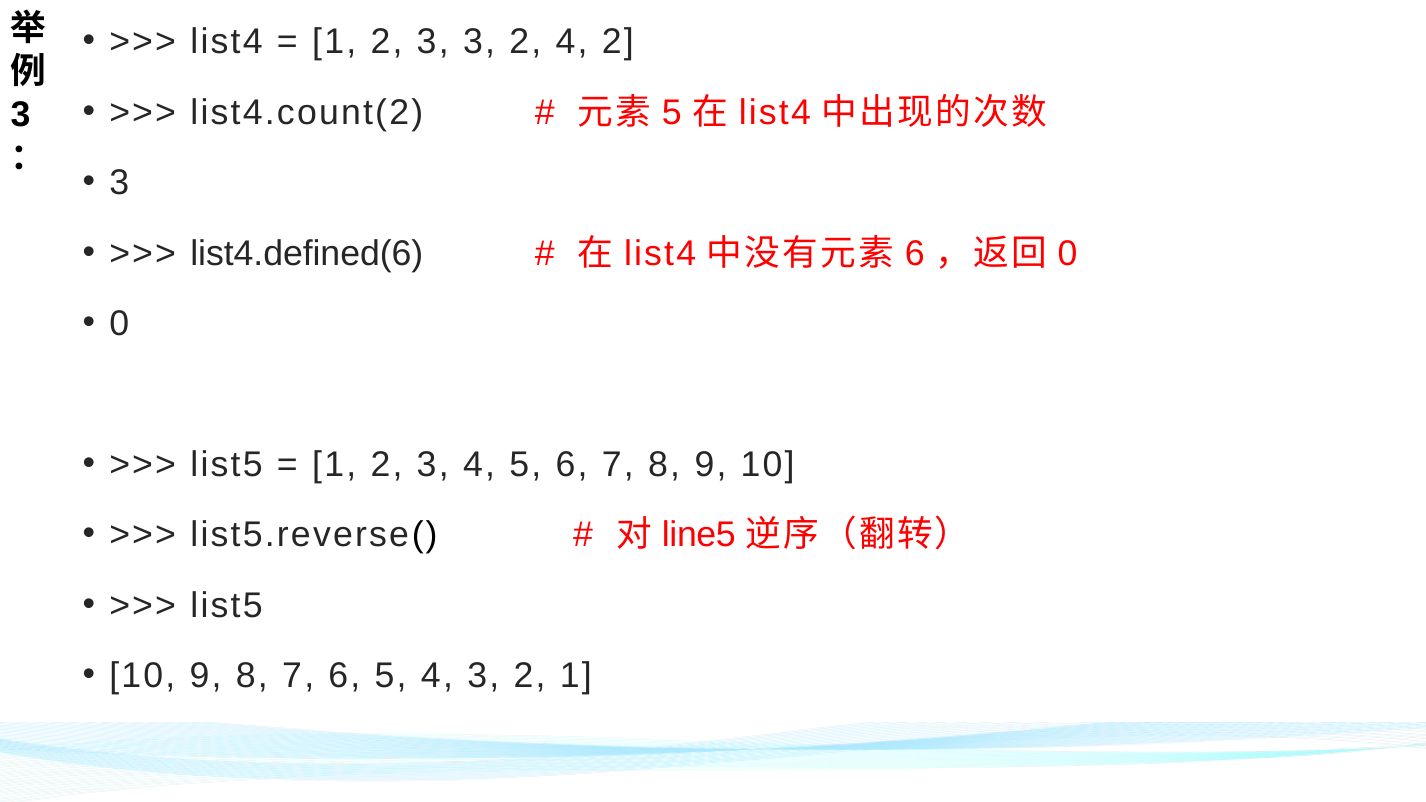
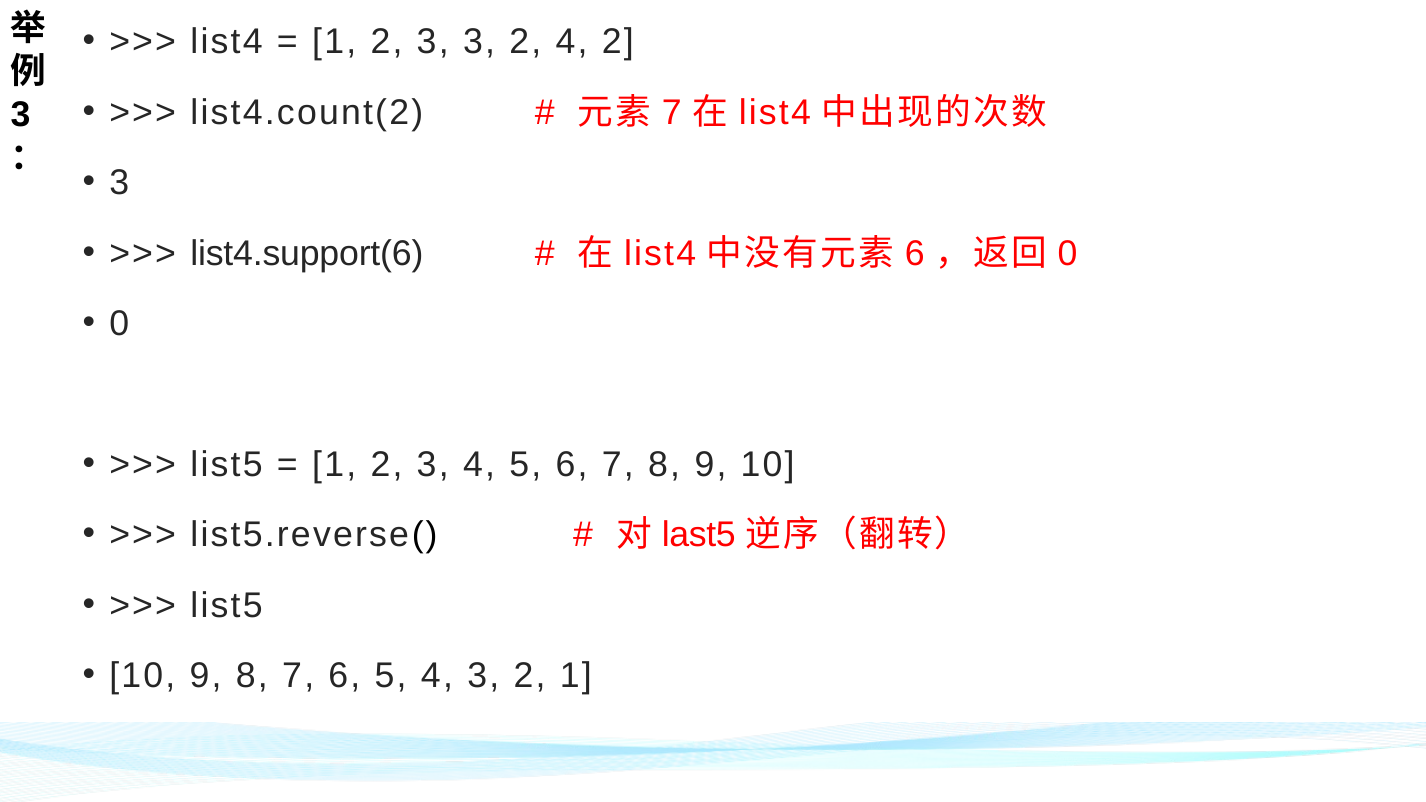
5: 5 -> 7 (672, 113)
list4.defined(6: list4.defined(6 -> list4.support(6 (307, 253)
line5: line5 -> last5 (699, 535)
